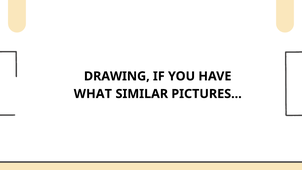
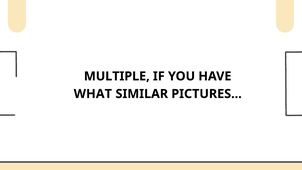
DRAWING: DRAWING -> MULTIPLE (117, 76)
